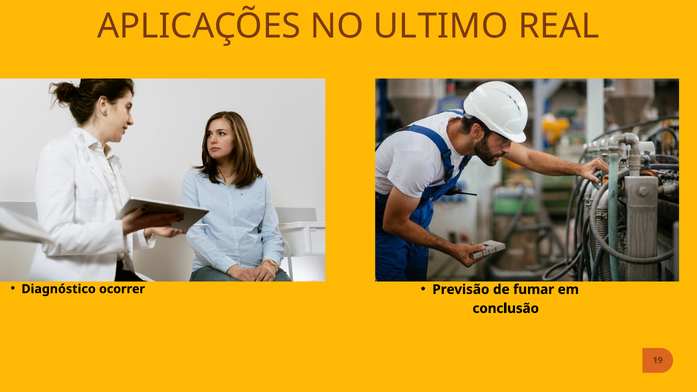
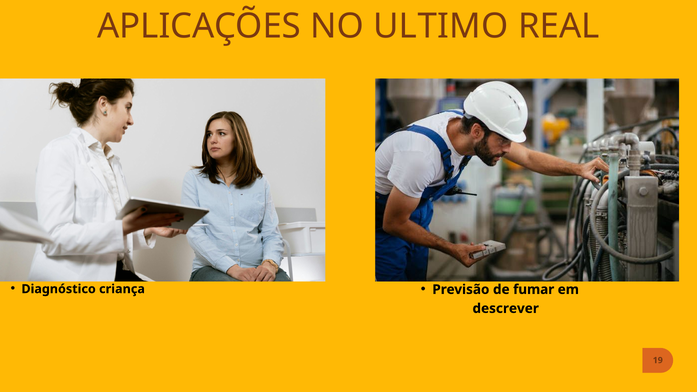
ocorrer: ocorrer -> criança (122, 289)
conclusão: conclusão -> descrever (506, 309)
